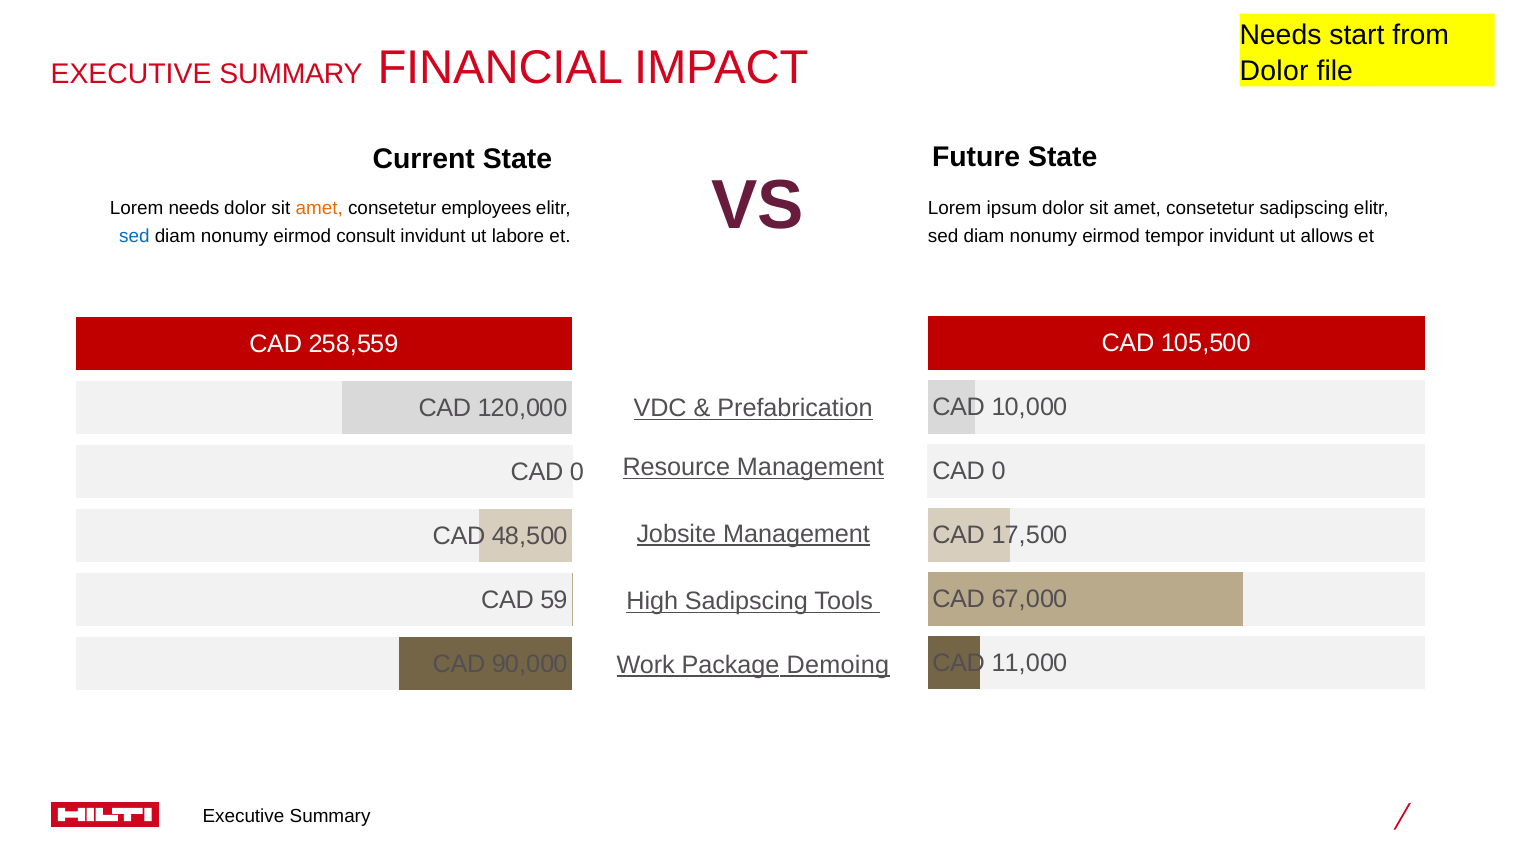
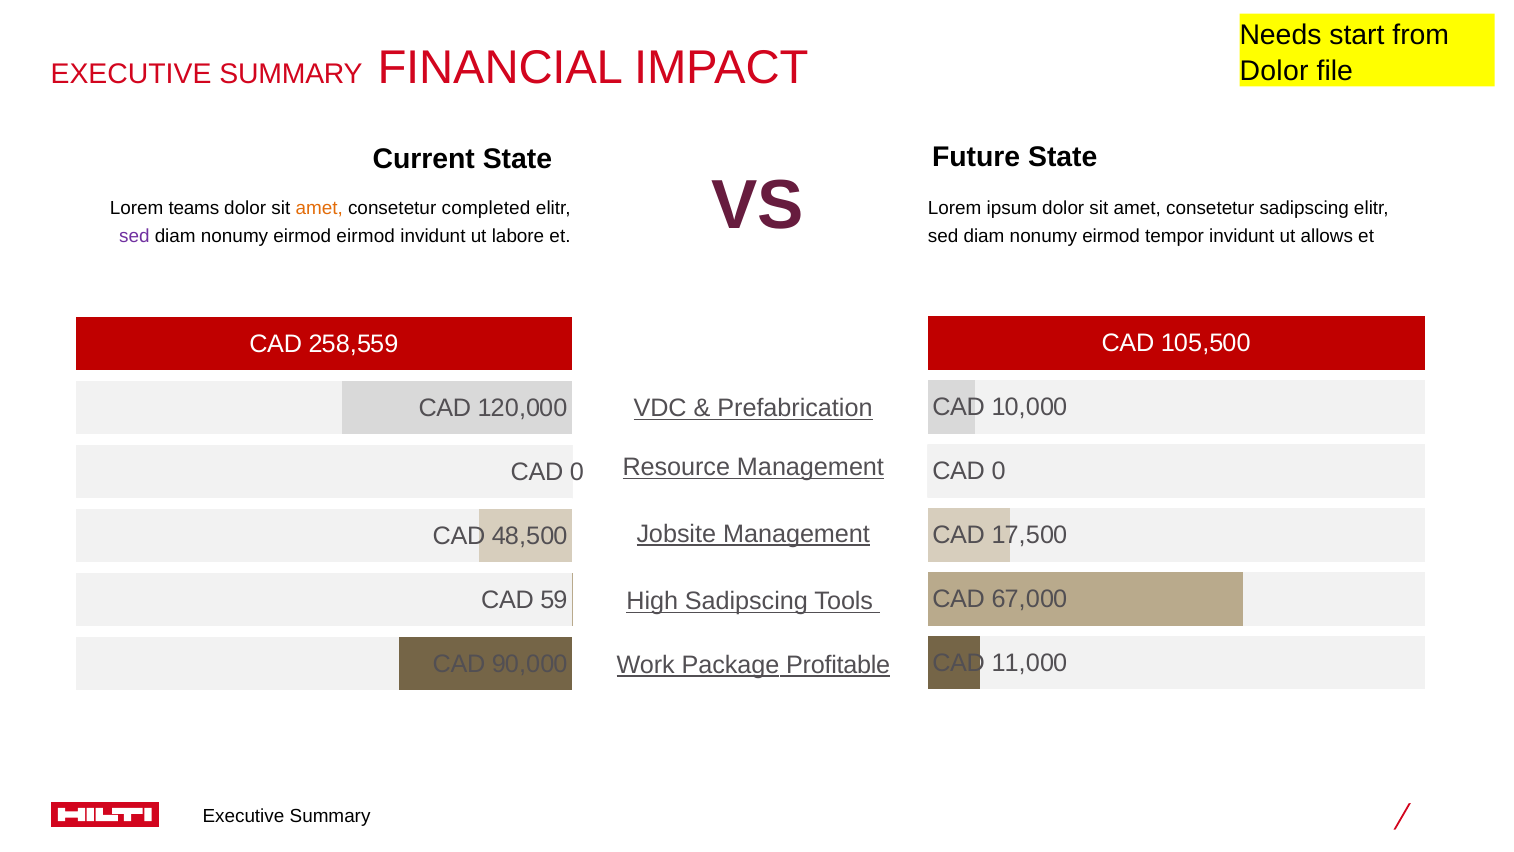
Lorem needs: needs -> teams (194, 209)
employees: employees -> completed (486, 209)
sed colour: blue -> purple (134, 236)
eirmod consult: consult -> eirmod (366, 236)
Demoing: Demoing -> Profitable (838, 665)
